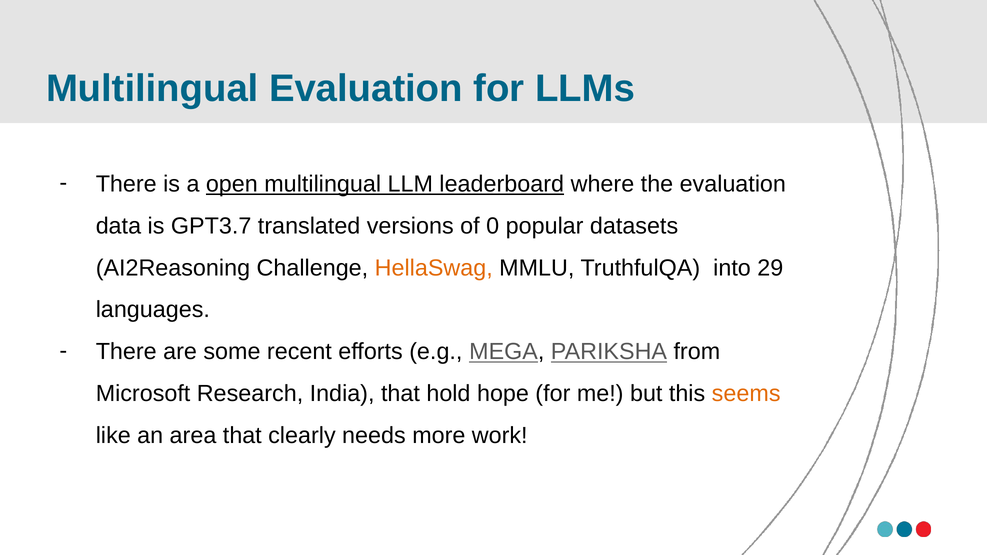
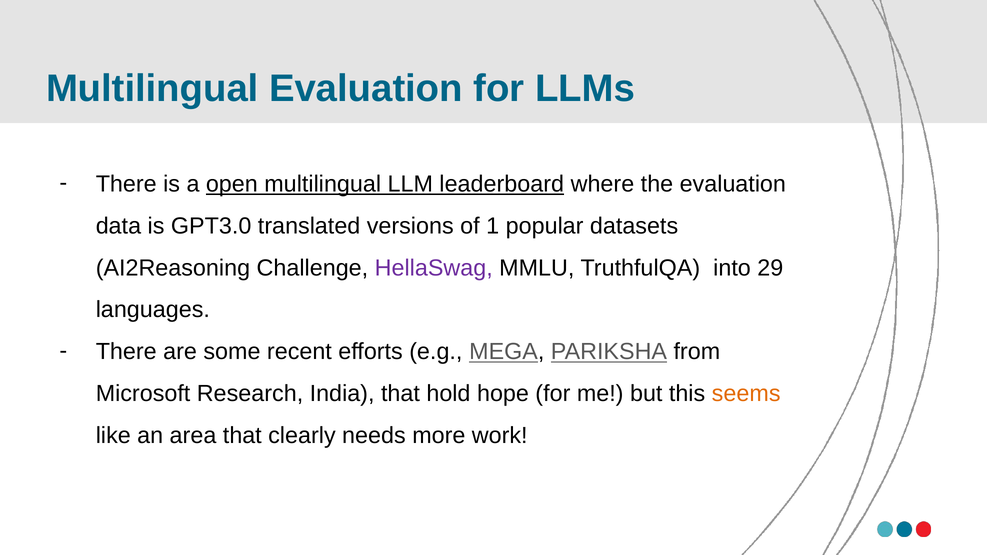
GPT3.7: GPT3.7 -> GPT3.0 (211, 226)
0: 0 -> 1 (493, 226)
HellaSwag colour: orange -> purple (434, 268)
